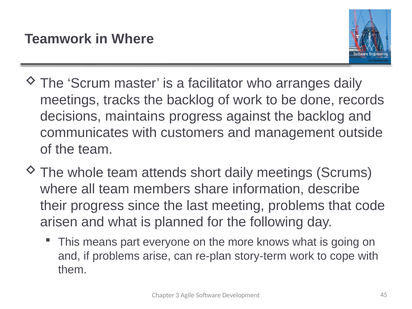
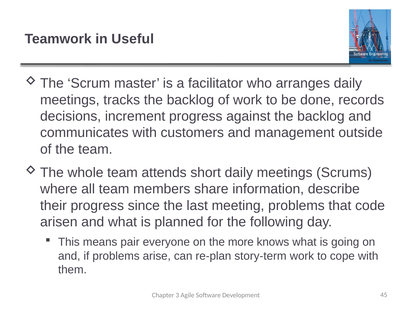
in Where: Where -> Useful (133, 39)
maintains: maintains -> increment (135, 116)
part: part -> pair (130, 242)
